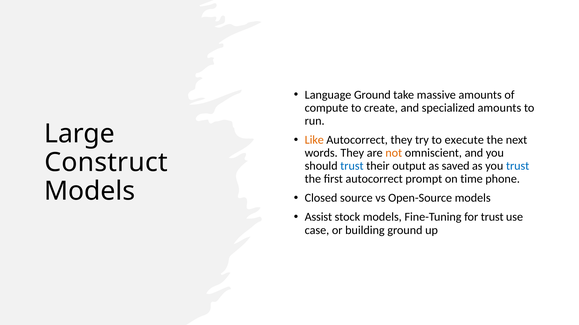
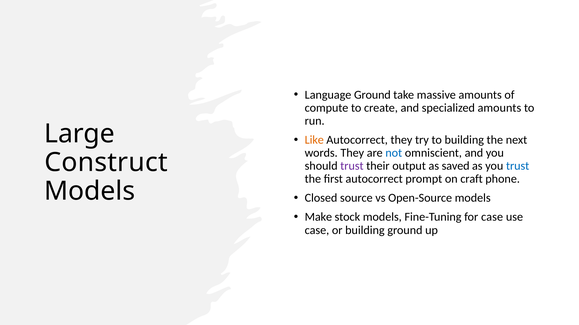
to execute: execute -> building (464, 140)
not colour: orange -> blue (394, 153)
trust colour: blue -> purple (352, 166)
time: time -> craft (472, 179)
Assist: Assist -> Make (318, 217)
for trust: trust -> case (492, 217)
